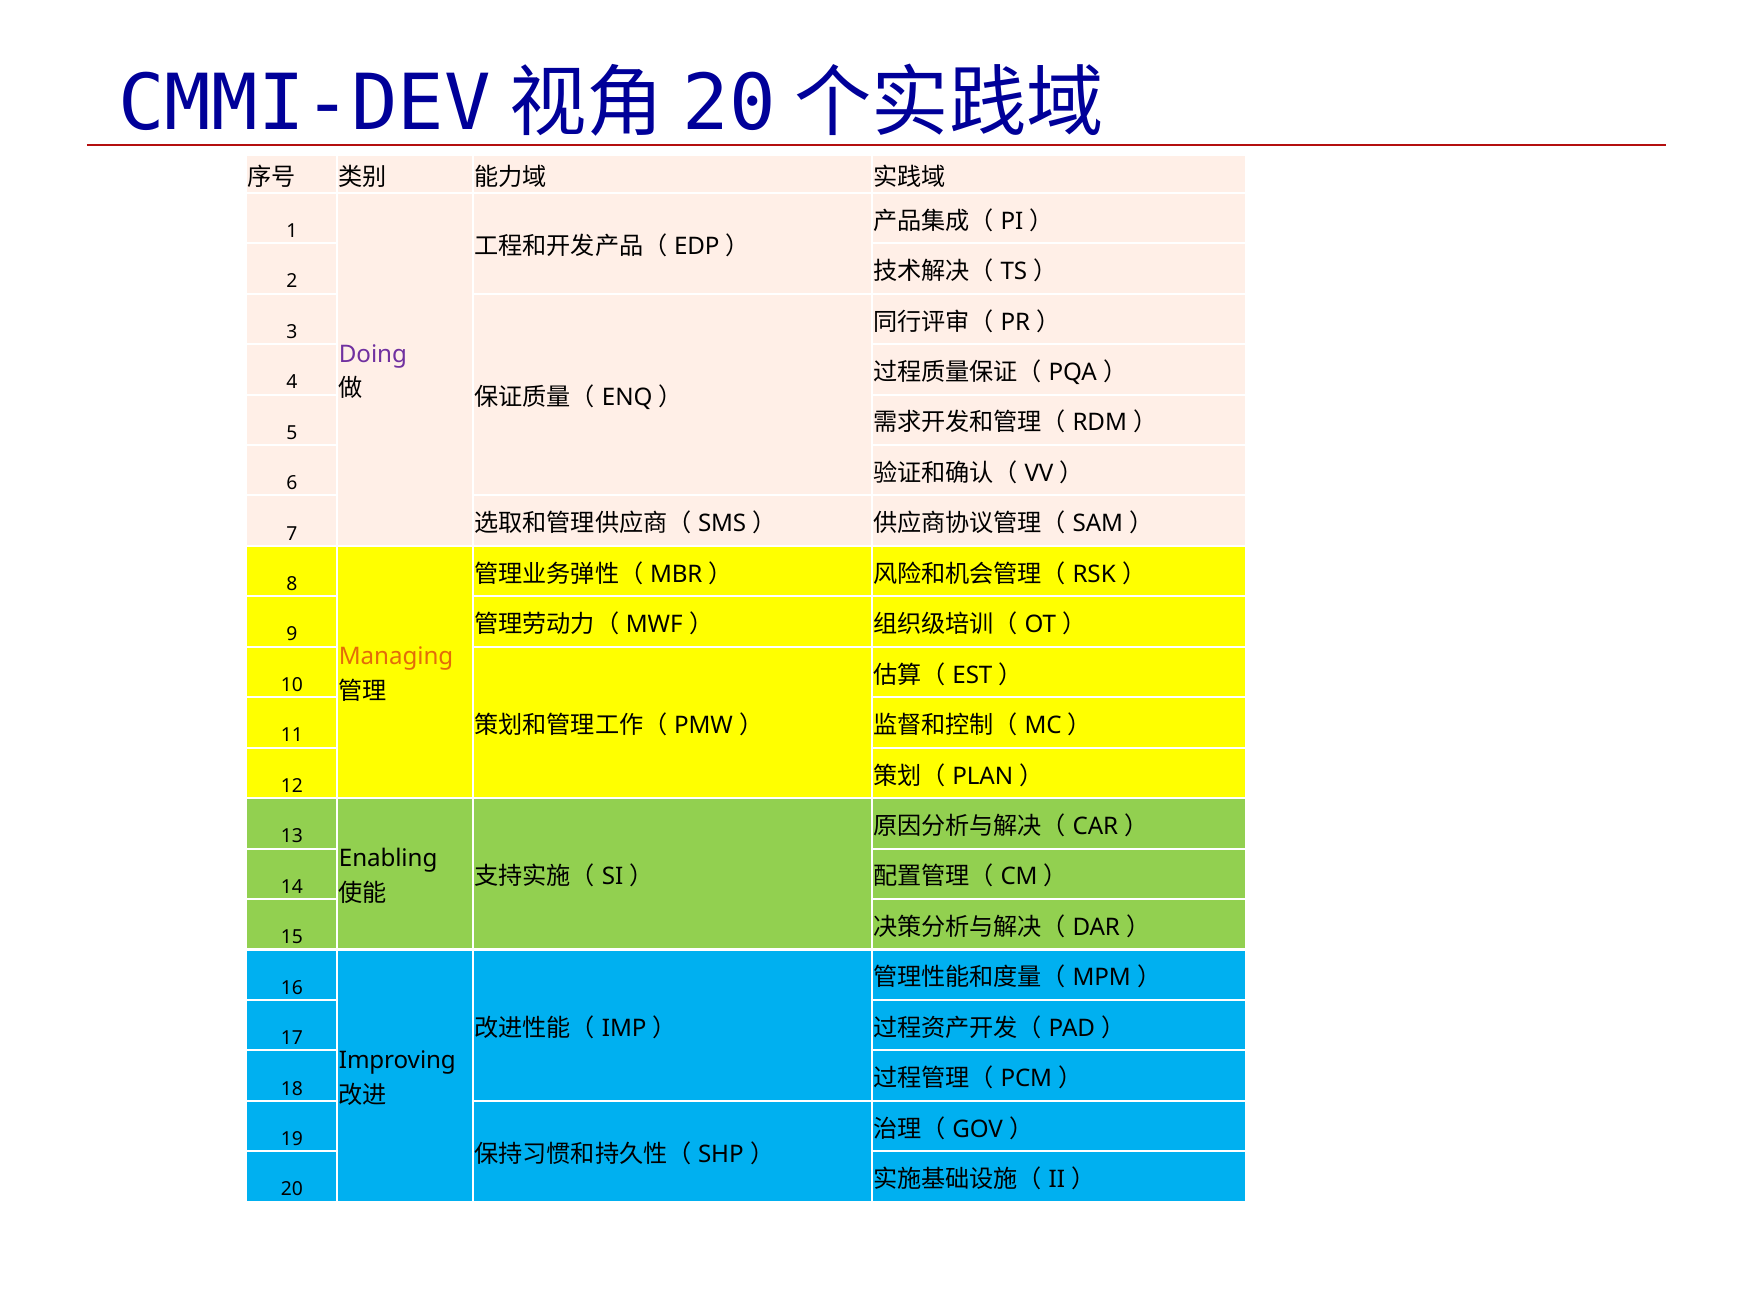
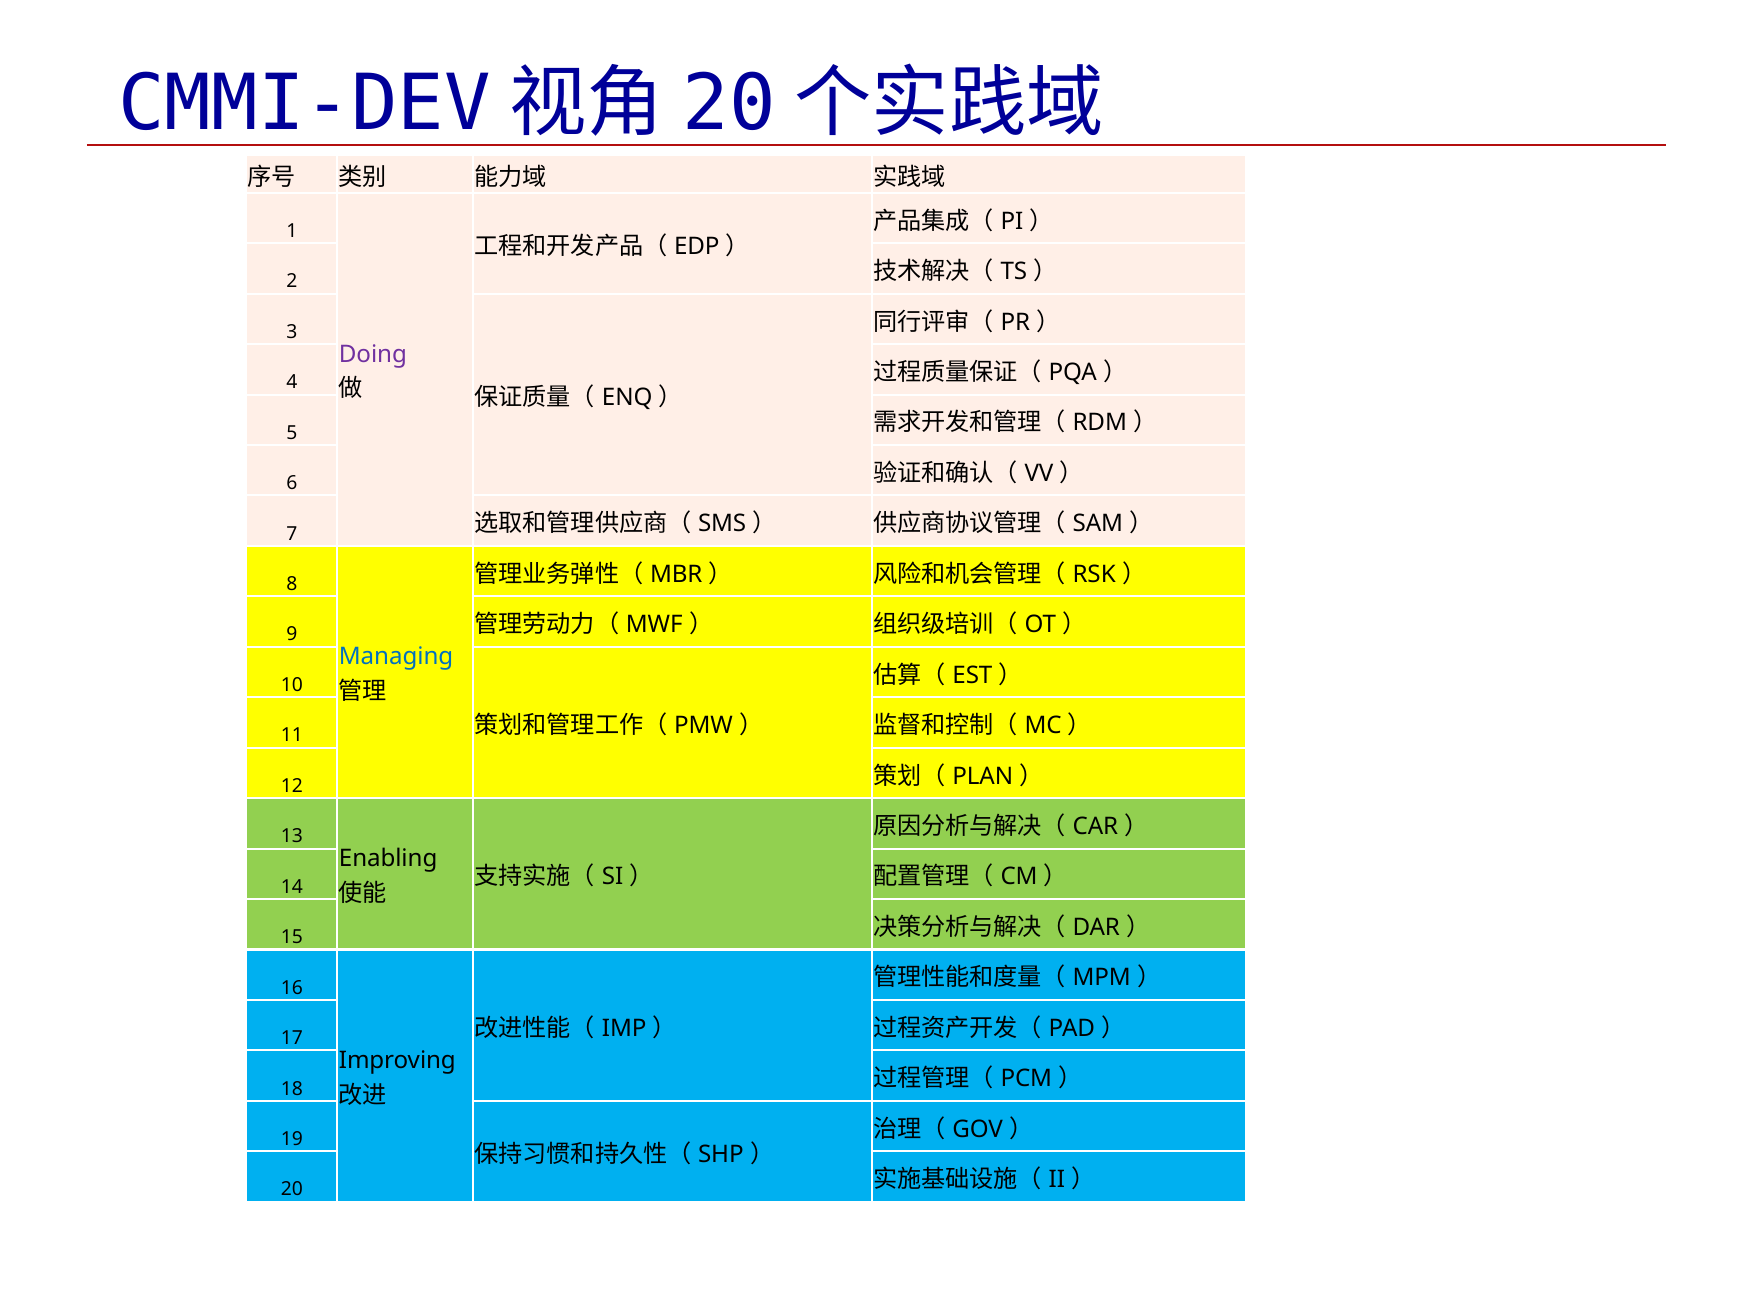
Managing colour: orange -> blue (396, 657)
